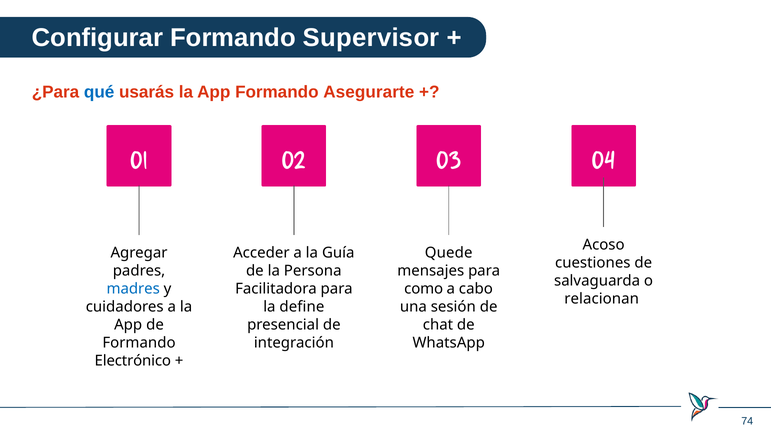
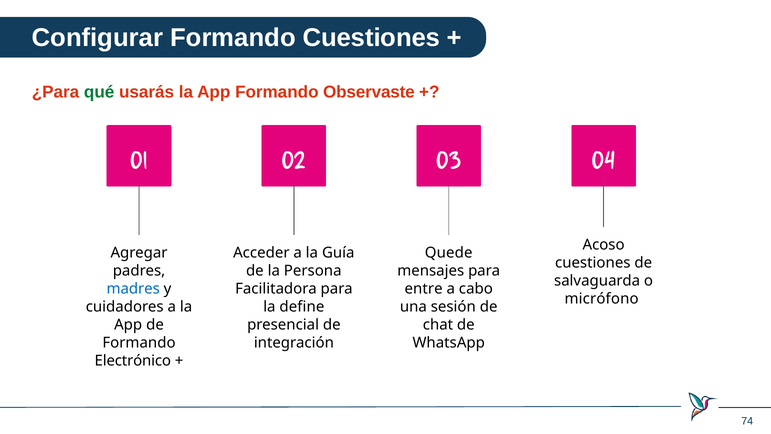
Formando Supervisor: Supervisor -> Cuestiones (371, 38)
qué colour: blue -> green (99, 92)
Asegurarte: Asegurarte -> Observaste (369, 92)
como: como -> entre (424, 289)
relacionan: relacionan -> micrófono (602, 299)
